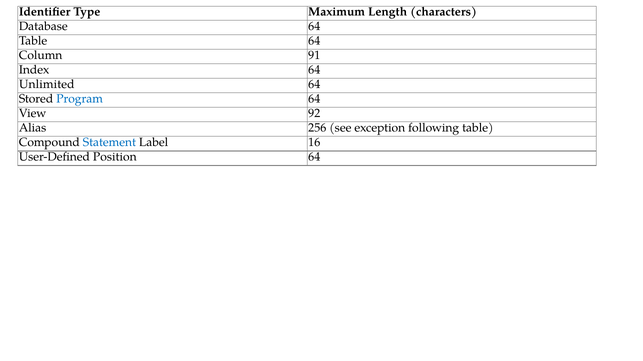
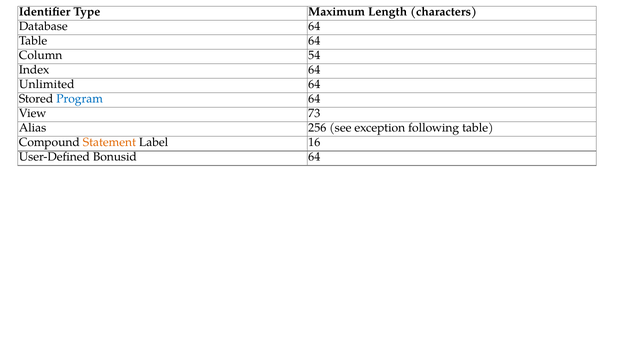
91: 91 -> 54 (314, 55)
92: 92 -> 73 (314, 114)
Statement colour: blue -> orange (109, 143)
Position: Position -> Bonusid (115, 157)
